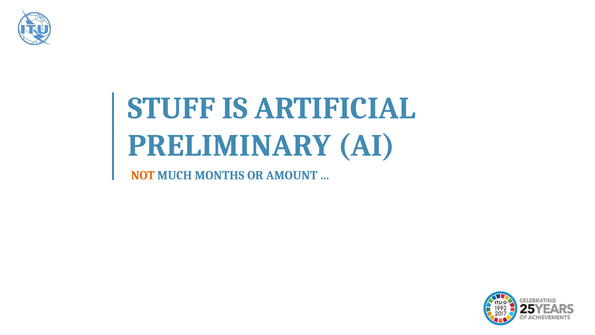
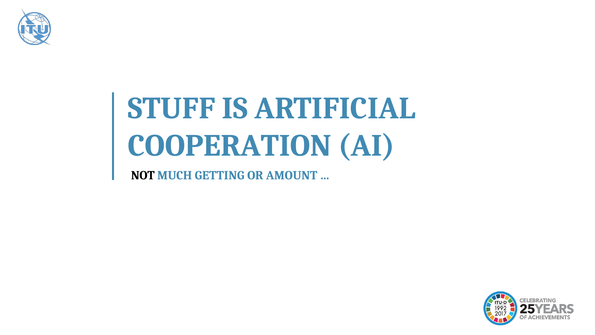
PRELIMINARY: PRELIMINARY -> COOPERATION (230, 145)
NOT colour: orange -> black (143, 175)
MONTHS: MONTHS -> GETTING (220, 175)
